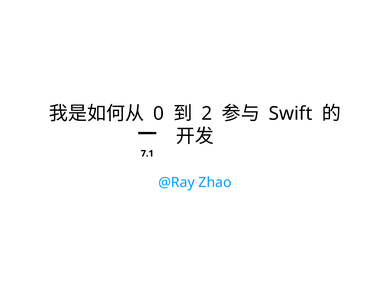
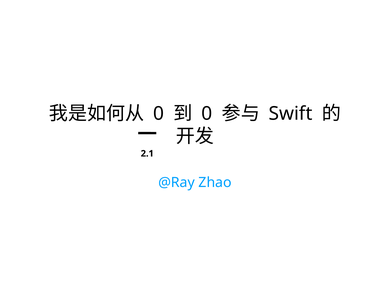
2: 2 -> 0 (207, 114)
7.1: 7.1 -> 2.1 (147, 154)
